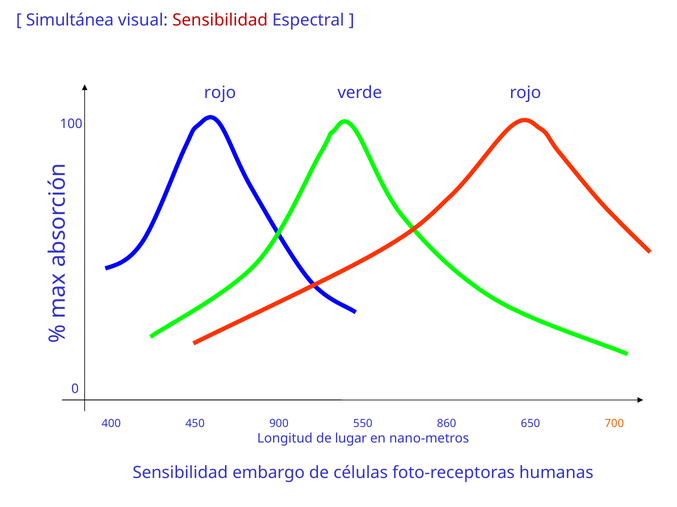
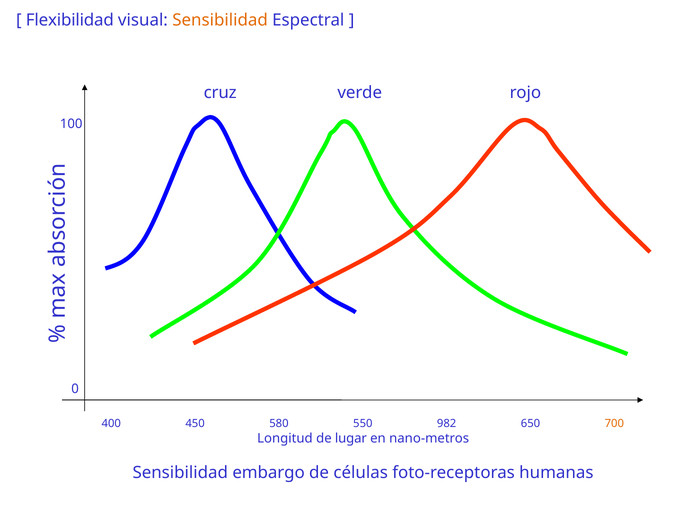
Simultánea: Simultánea -> Flexibilidad (70, 20)
Sensibilidad colour: red -> orange (220, 20)
rojo: rojo -> cruz (220, 93)
900: 900 -> 580 (279, 424)
860: 860 -> 982 (447, 424)
